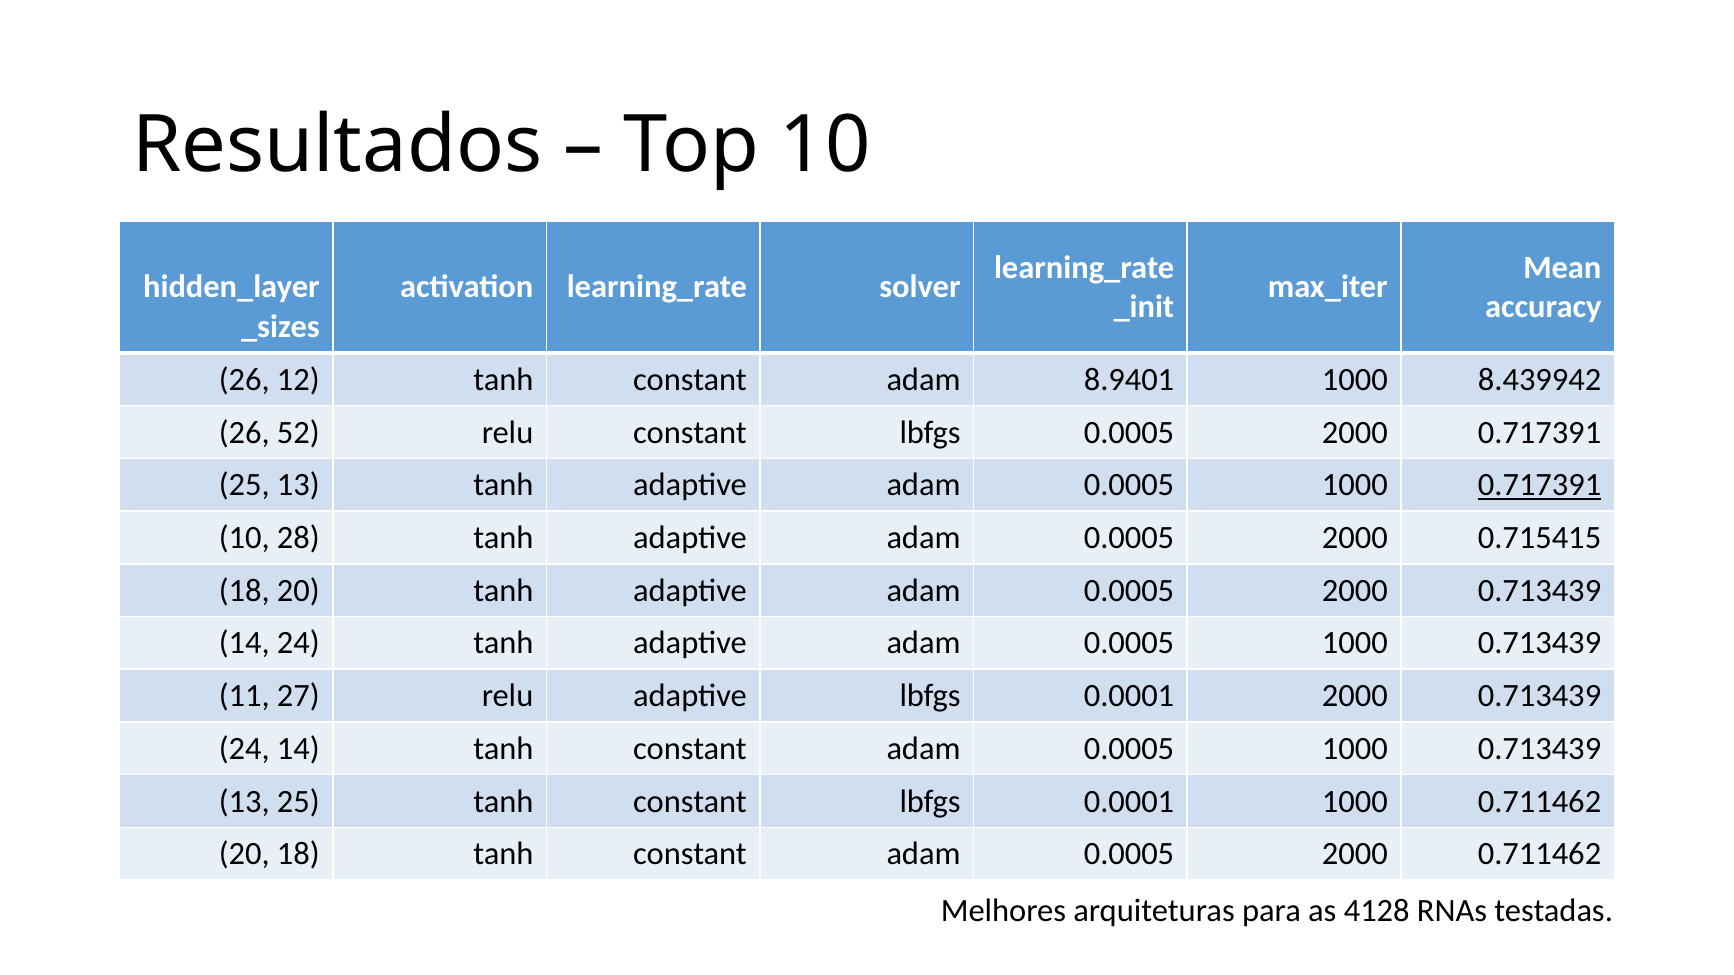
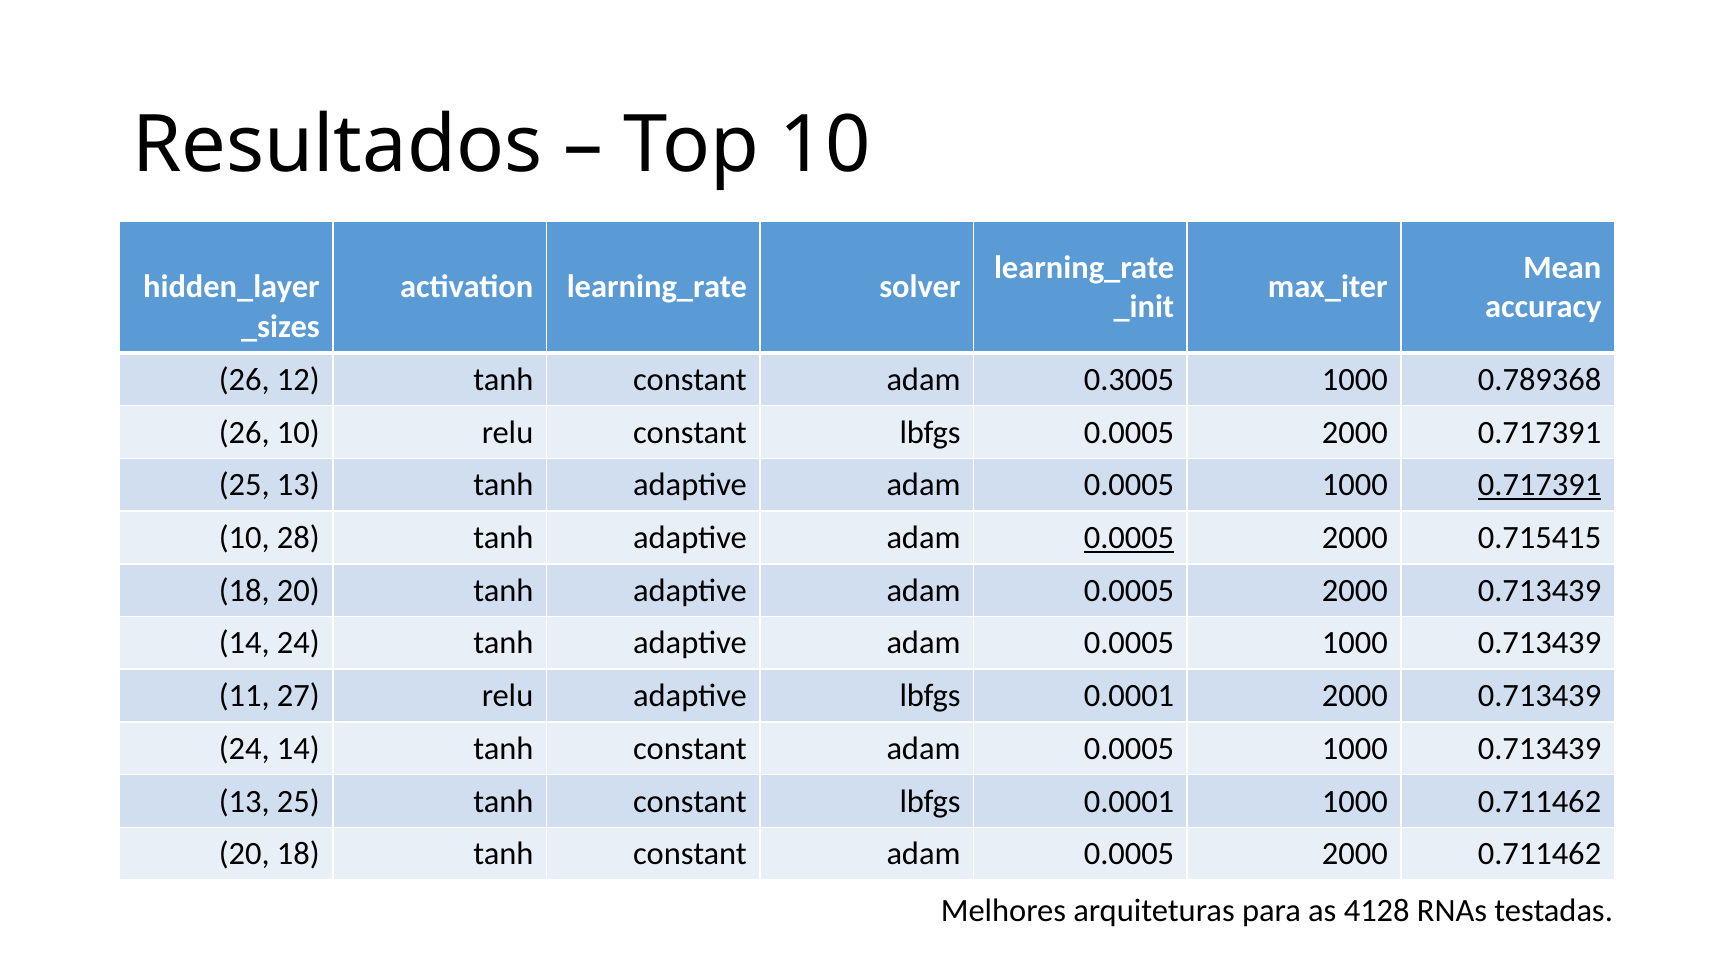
8.9401: 8.9401 -> 0.3005 (1129, 380)
8.439942: 8.439942 -> 0.789368 (1540, 380)
26 52: 52 -> 10 (298, 433)
0.0005 underline: none -> present (1129, 538)
